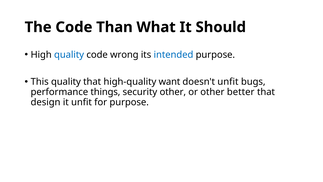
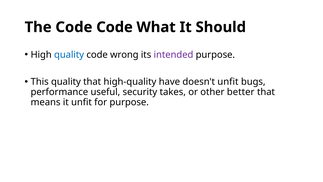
Code Than: Than -> Code (115, 27)
intended colour: blue -> purple (173, 55)
want: want -> have (169, 82)
things: things -> useful (105, 92)
security other: other -> takes (173, 92)
design: design -> means (46, 102)
